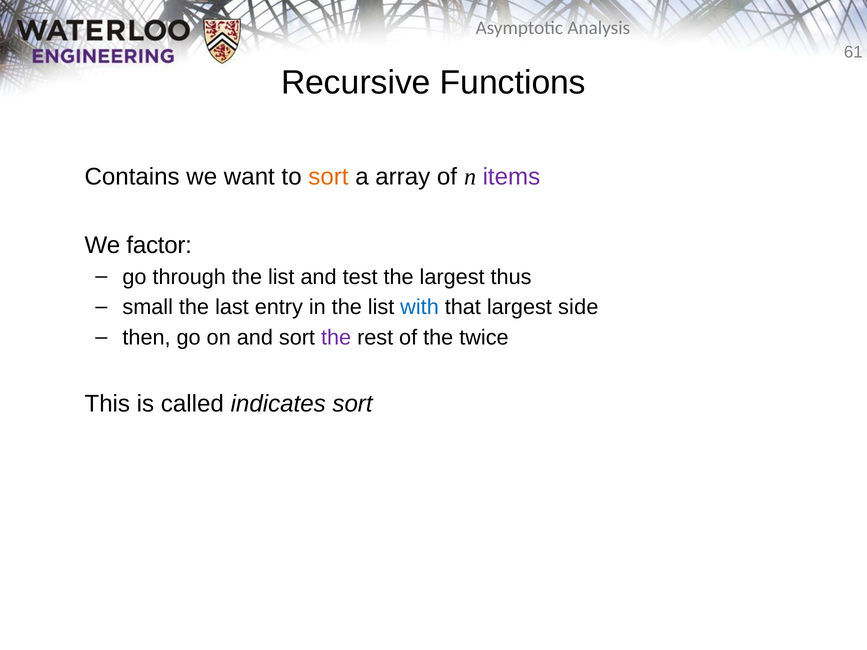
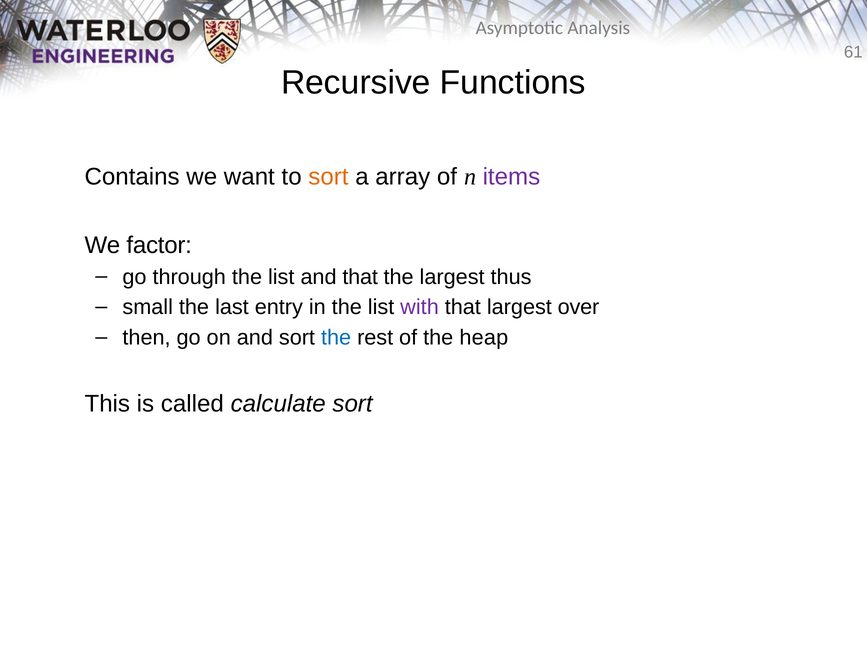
and test: test -> that (360, 277)
with colour: blue -> purple (420, 307)
side: side -> over (578, 307)
the colour: purple -> blue (336, 338)
twice: twice -> heap (484, 338)
indicates: indicates -> calculate (278, 404)
